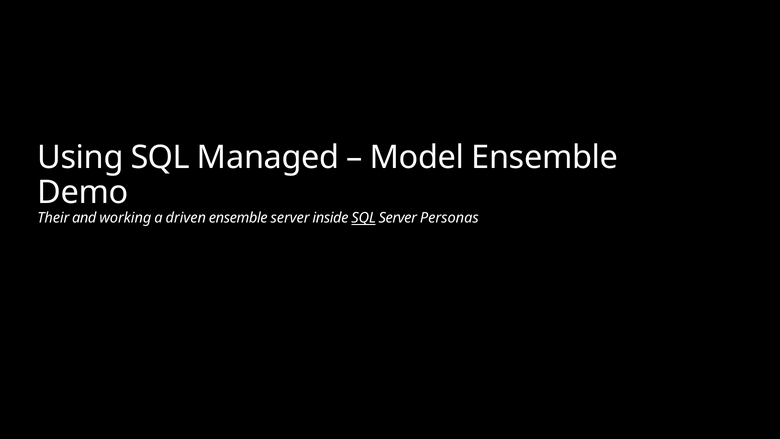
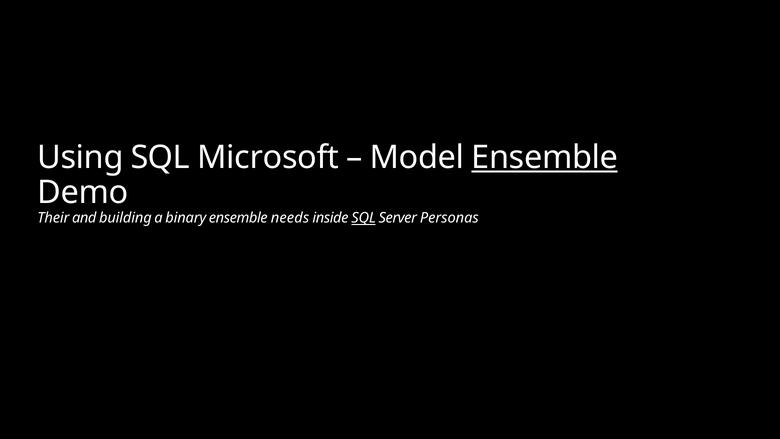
Managed: Managed -> Microsoft (268, 157)
Ensemble underline: none -> present (545, 157)
working: working -> building (125, 218)
driven: driven -> binary (186, 218)
ensemble server: server -> needs (290, 218)
